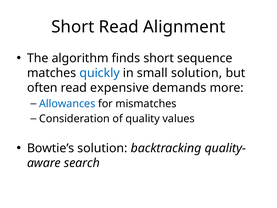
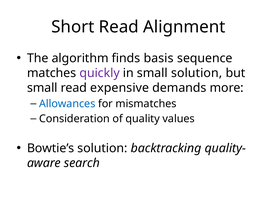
finds short: short -> basis (159, 58)
quickly colour: blue -> purple (100, 73)
often: often -> small (42, 88)
